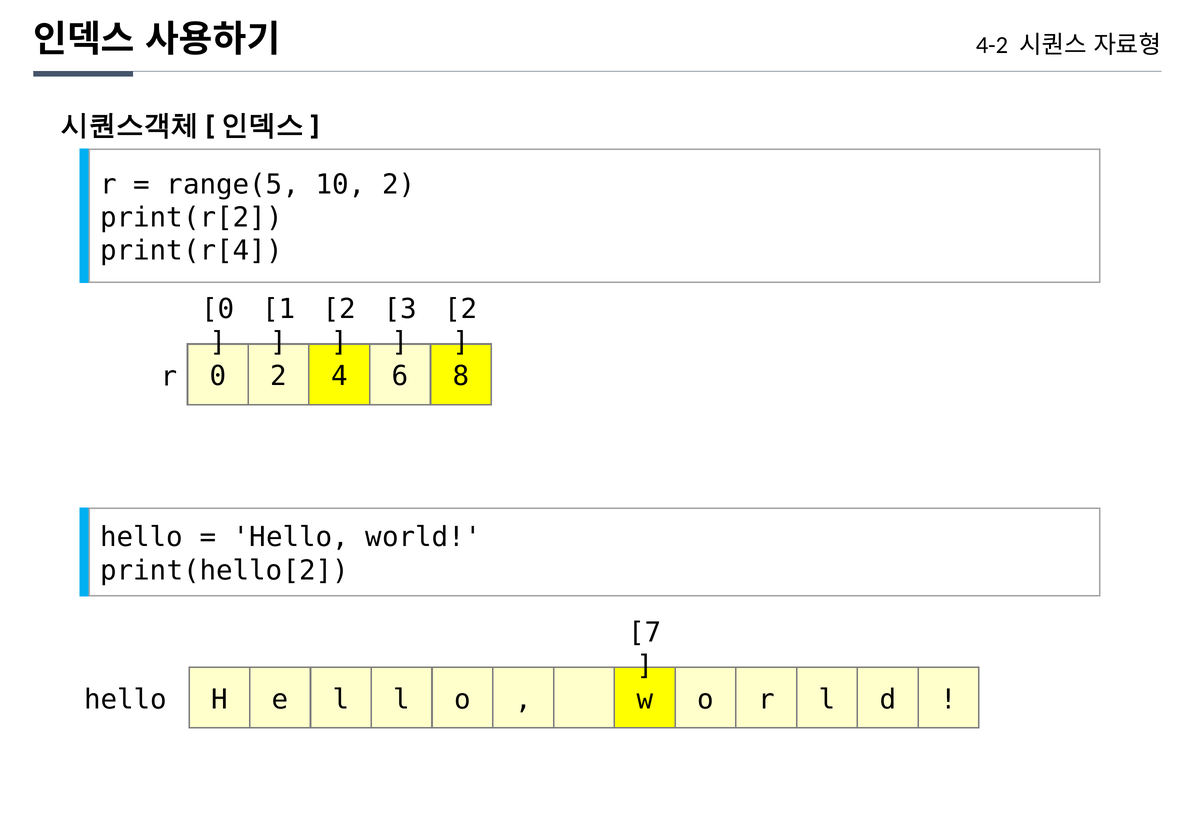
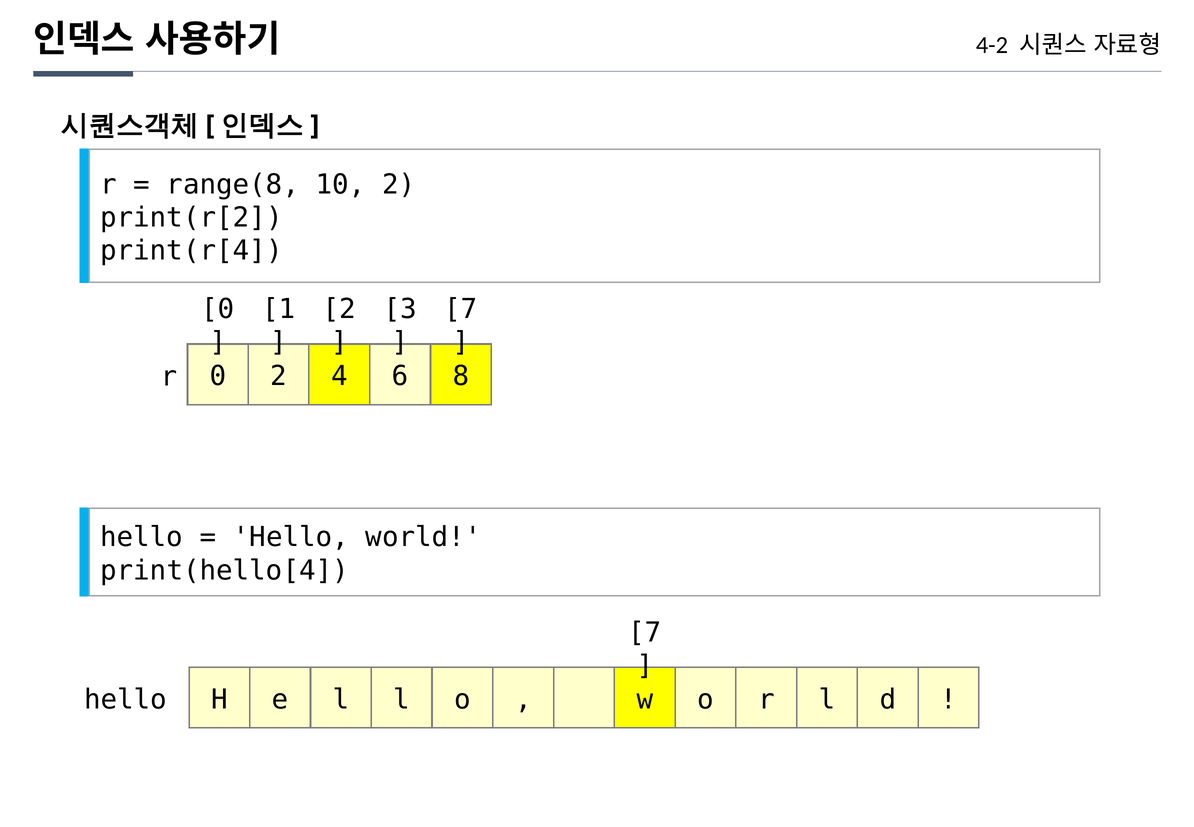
range(5: range(5 -> range(8 (233, 185)
2: 2 -> 7 (461, 309)
print(hello[2: print(hello[2 -> print(hello[4 (225, 570)
